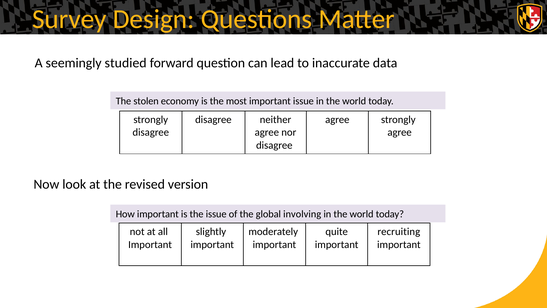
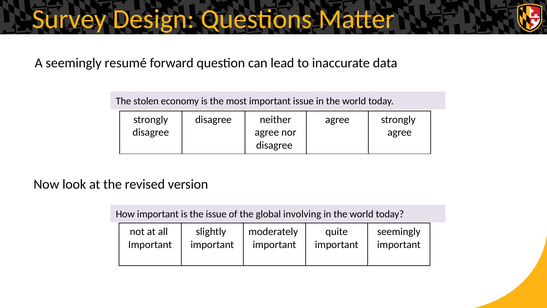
studied: studied -> resumé (126, 63)
recruiting: recruiting -> seemingly (399, 232)
